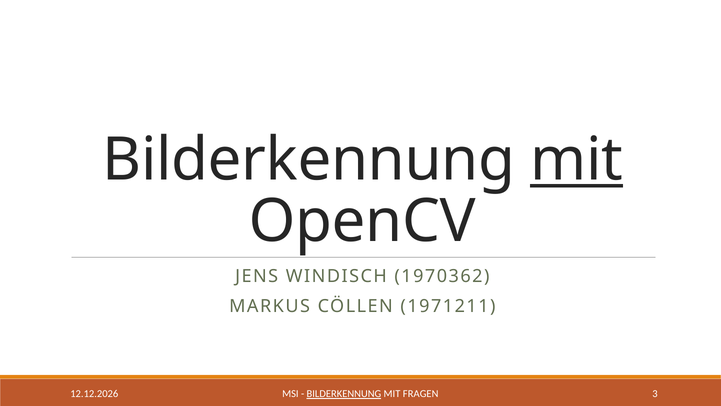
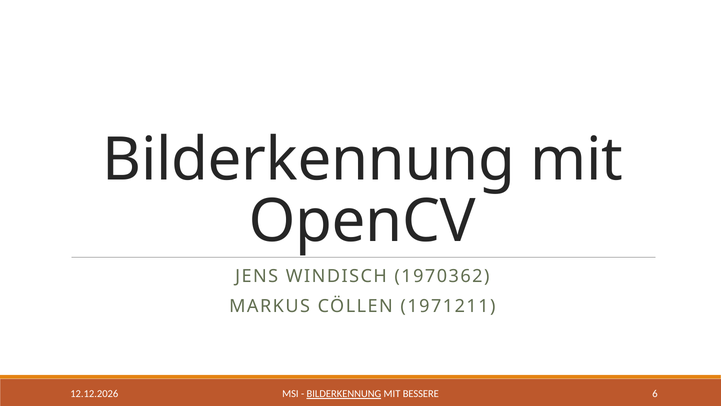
mit underline: present -> none (577, 160)
3: 3 -> 6 (655, 393)
FRAGEN: FRAGEN -> BESSERE (421, 394)
